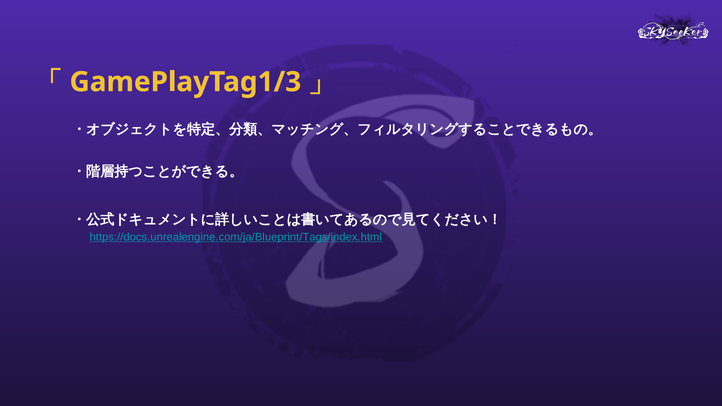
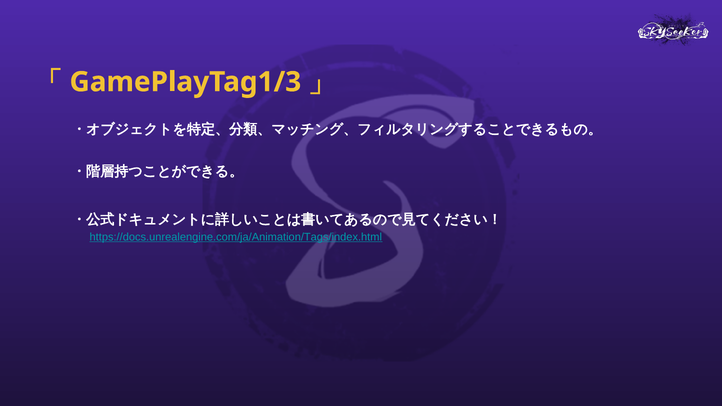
https://docs.unrealengine.com/ja/Blueprint/Tags/index.html: https://docs.unrealengine.com/ja/Blueprint/Tags/index.html -> https://docs.unrealengine.com/ja/Animation/Tags/index.html (236, 237)
